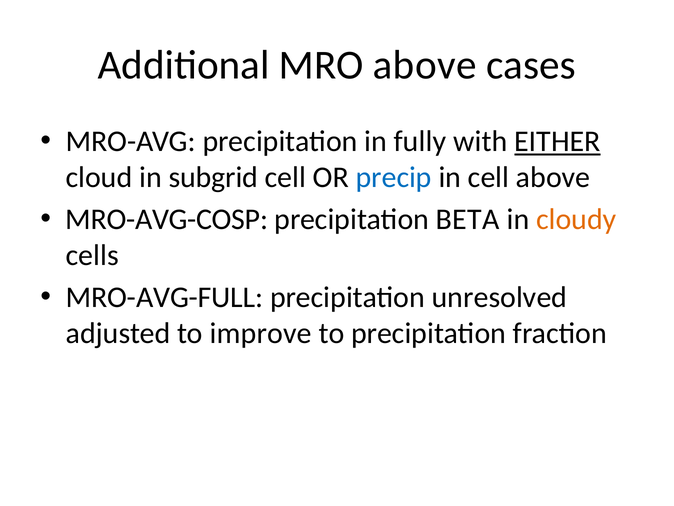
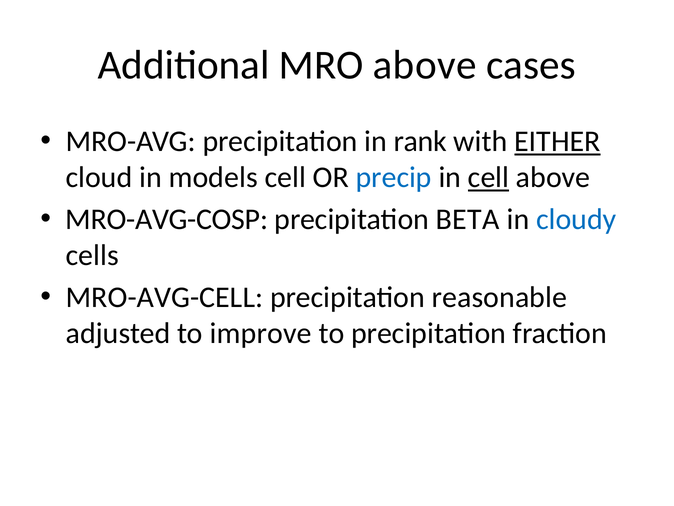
fully: fully -> rank (420, 141)
subgrid: subgrid -> models (213, 177)
cell underline: none -> present (489, 177)
cloudy colour: orange -> blue (576, 219)
MRO-AVG-FULL: MRO-AVG-FULL -> MRO-AVG-CELL (164, 297)
unresolved: unresolved -> reasonable (499, 297)
